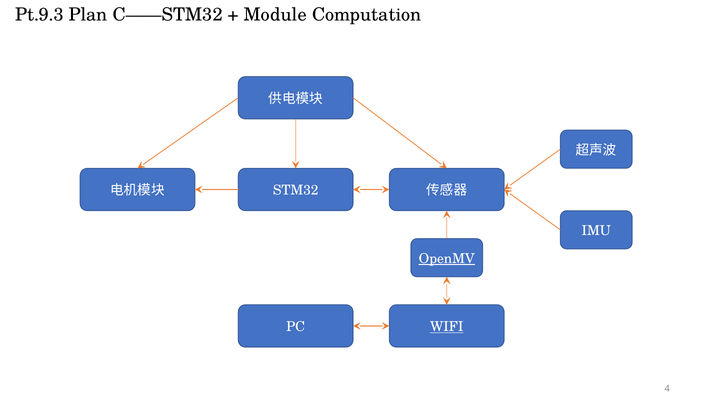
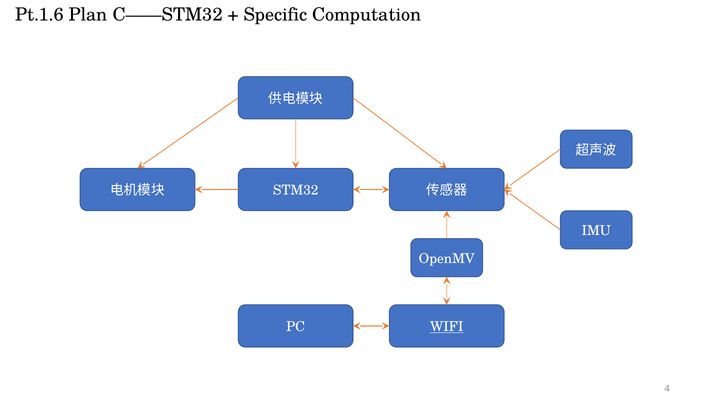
Pt.9.3: Pt.9.3 -> Pt.1.6 (40, 15)
Module: Module -> Specific (275, 15)
OpenMV underline: present -> none (447, 259)
